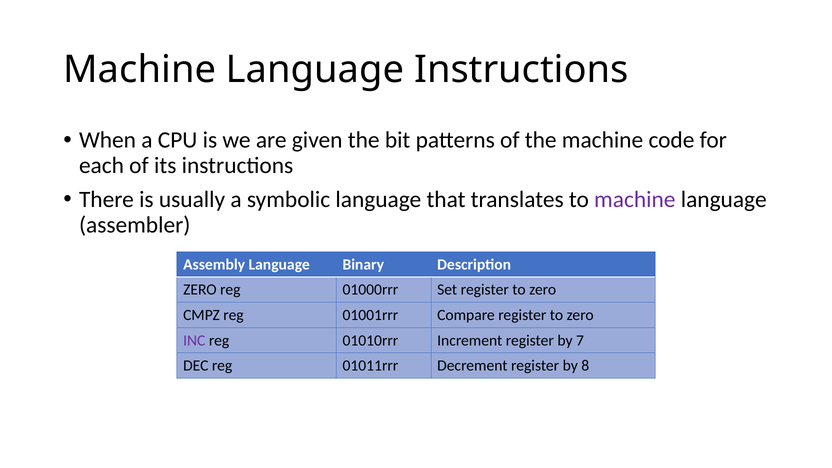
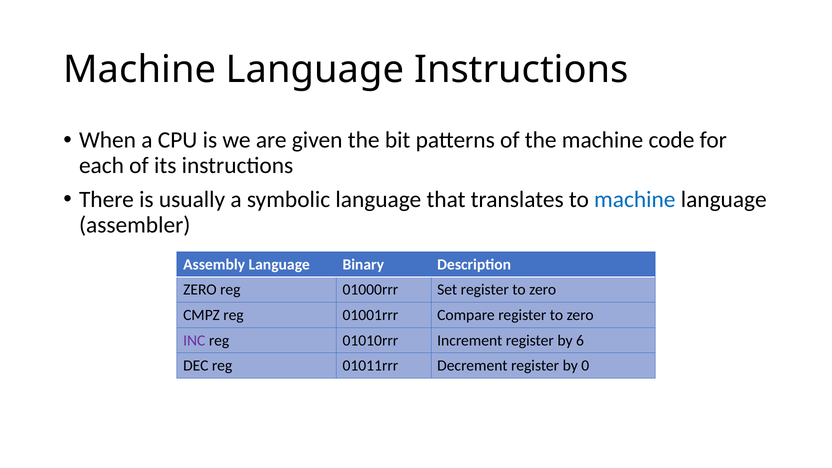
machine colour: purple -> blue (635, 199)
7: 7 -> 6 (580, 340)
8: 8 -> 0 (585, 366)
